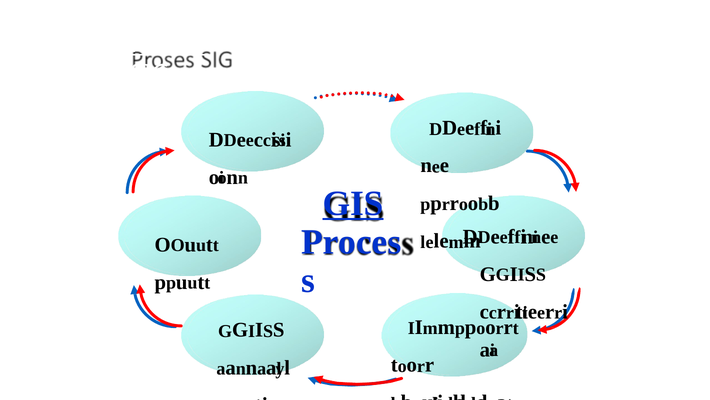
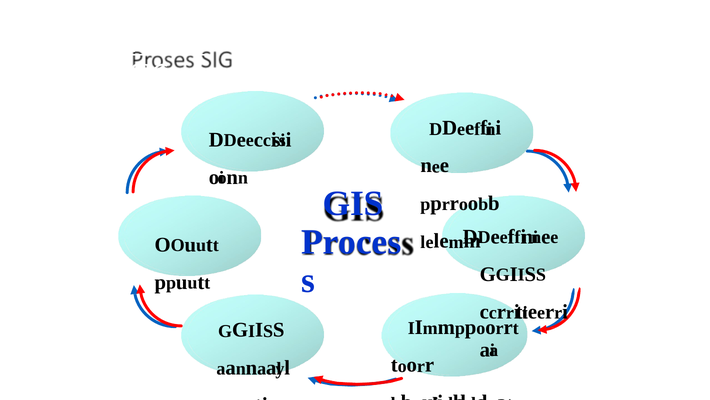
GIS underline: present -> none (353, 203)
